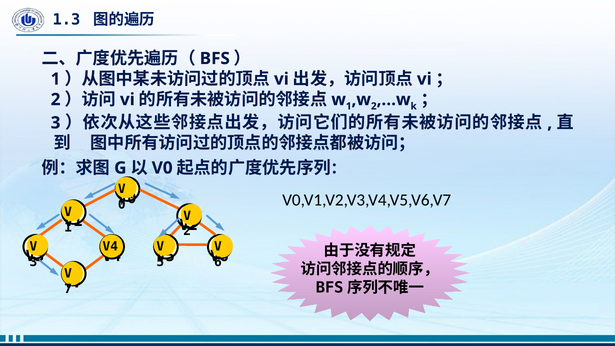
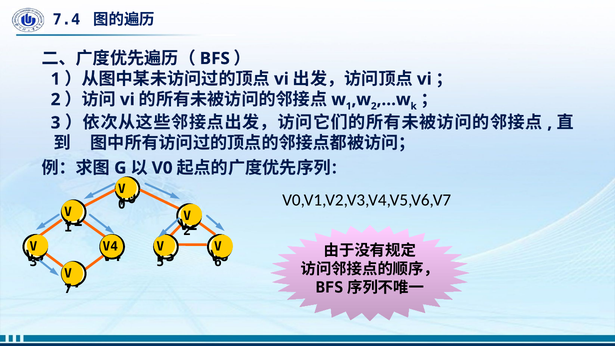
1.3: 1.3 -> 7.4 (66, 20)
